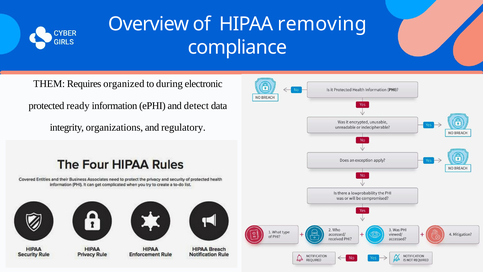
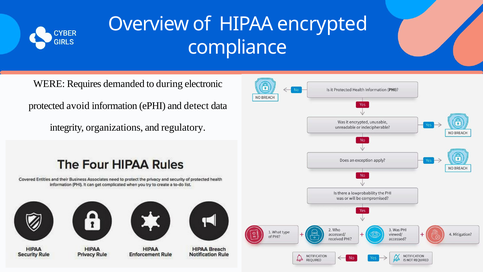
removing: removing -> encrypted (322, 24)
THEM: THEM -> WERE (49, 84)
organized: organized -> demanded (124, 84)
ready: ready -> avoid (78, 106)
